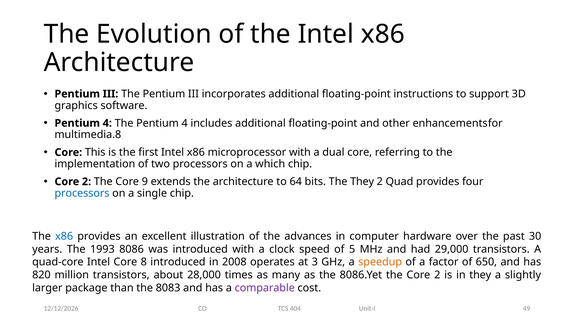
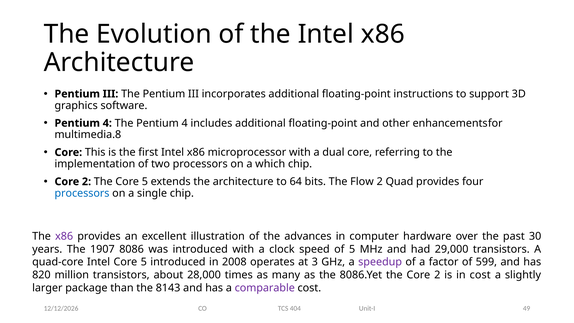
The Core 9: 9 -> 5 (145, 182)
The They: They -> Flow (362, 182)
x86 colour: blue -> purple (64, 236)
1993: 1993 -> 1907 (102, 249)
Intel Core 8: 8 -> 5 (144, 262)
speedup colour: orange -> purple (380, 262)
650: 650 -> 599 (486, 262)
in they: they -> cost (480, 275)
8083: 8083 -> 8143 (168, 288)
